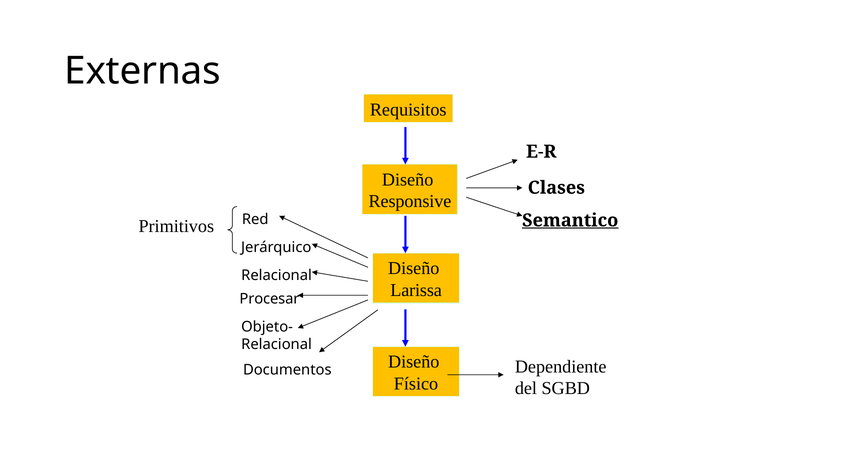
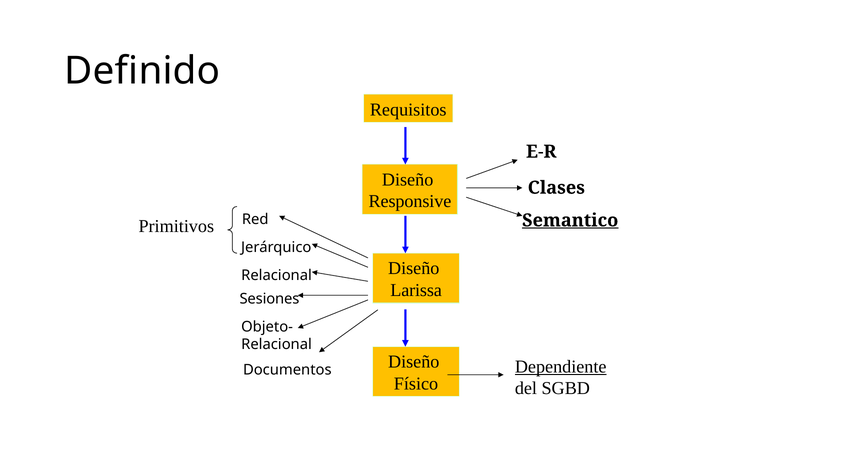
Externas: Externas -> Definido (142, 71)
Procesar: Procesar -> Sesiones (269, 299)
Dependiente underline: none -> present (561, 367)
